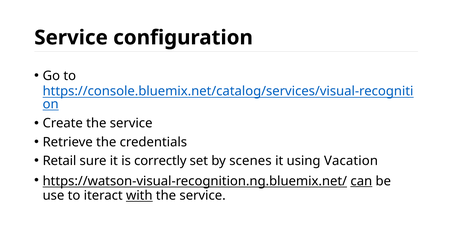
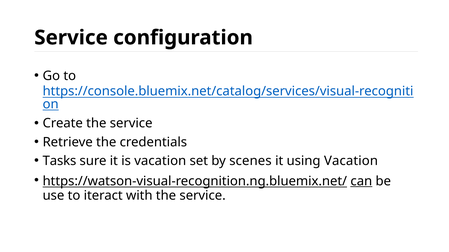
Retail: Retail -> Tasks (59, 161)
is correctly: correctly -> vacation (160, 161)
with underline: present -> none (139, 196)
